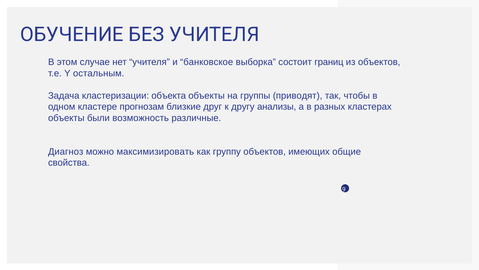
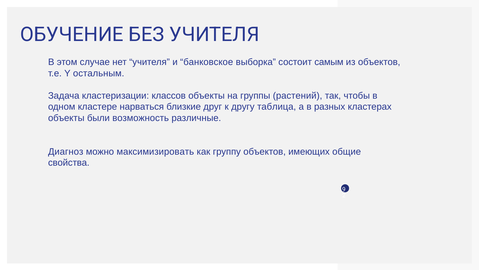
границ: границ -> самым (329, 62)
объекта: объекта -> классов (169, 95)
приводят: приводят -> растений (298, 95)
прогнозам: прогнозам -> нарваться (142, 107)
анализы: анализы -> таблица (277, 107)
